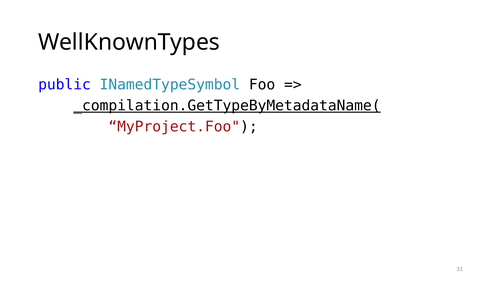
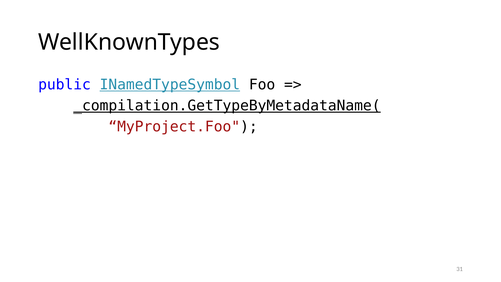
INamedTypeSymbol underline: none -> present (170, 85)
